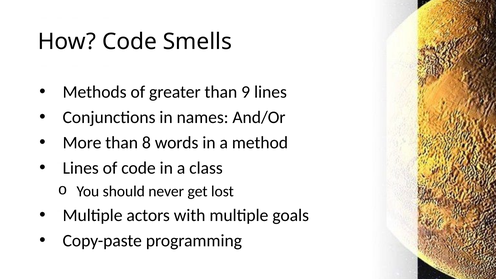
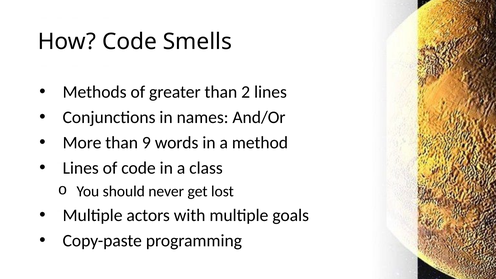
9: 9 -> 2 (246, 92)
8: 8 -> 9 (146, 143)
